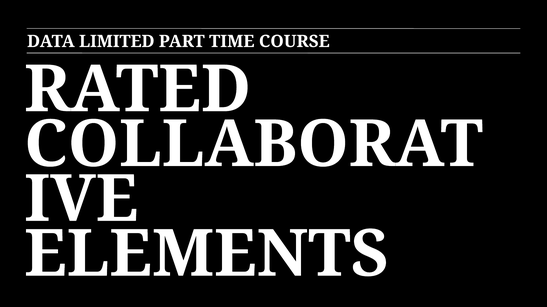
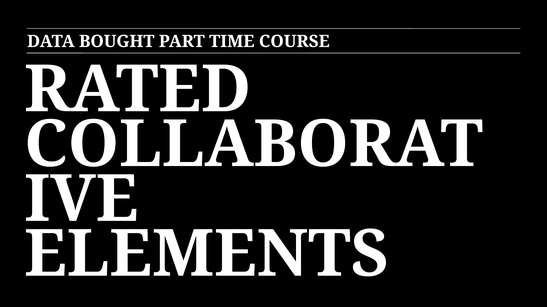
LIMITED: LIMITED -> BOUGHT (117, 41)
